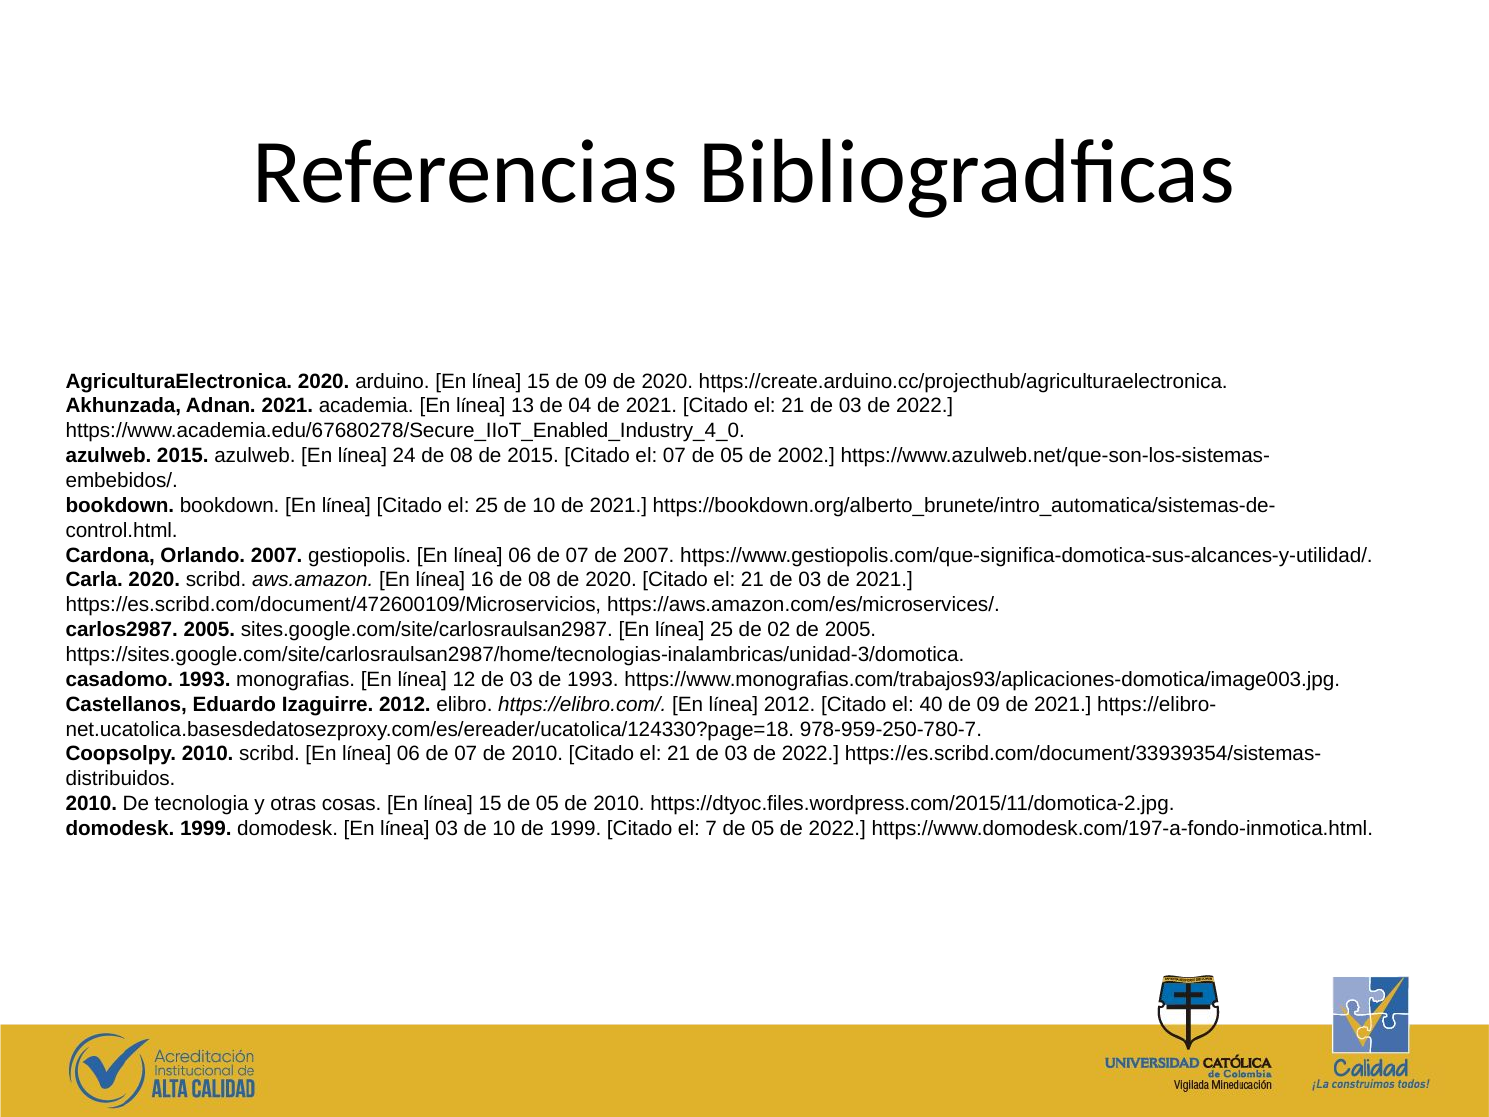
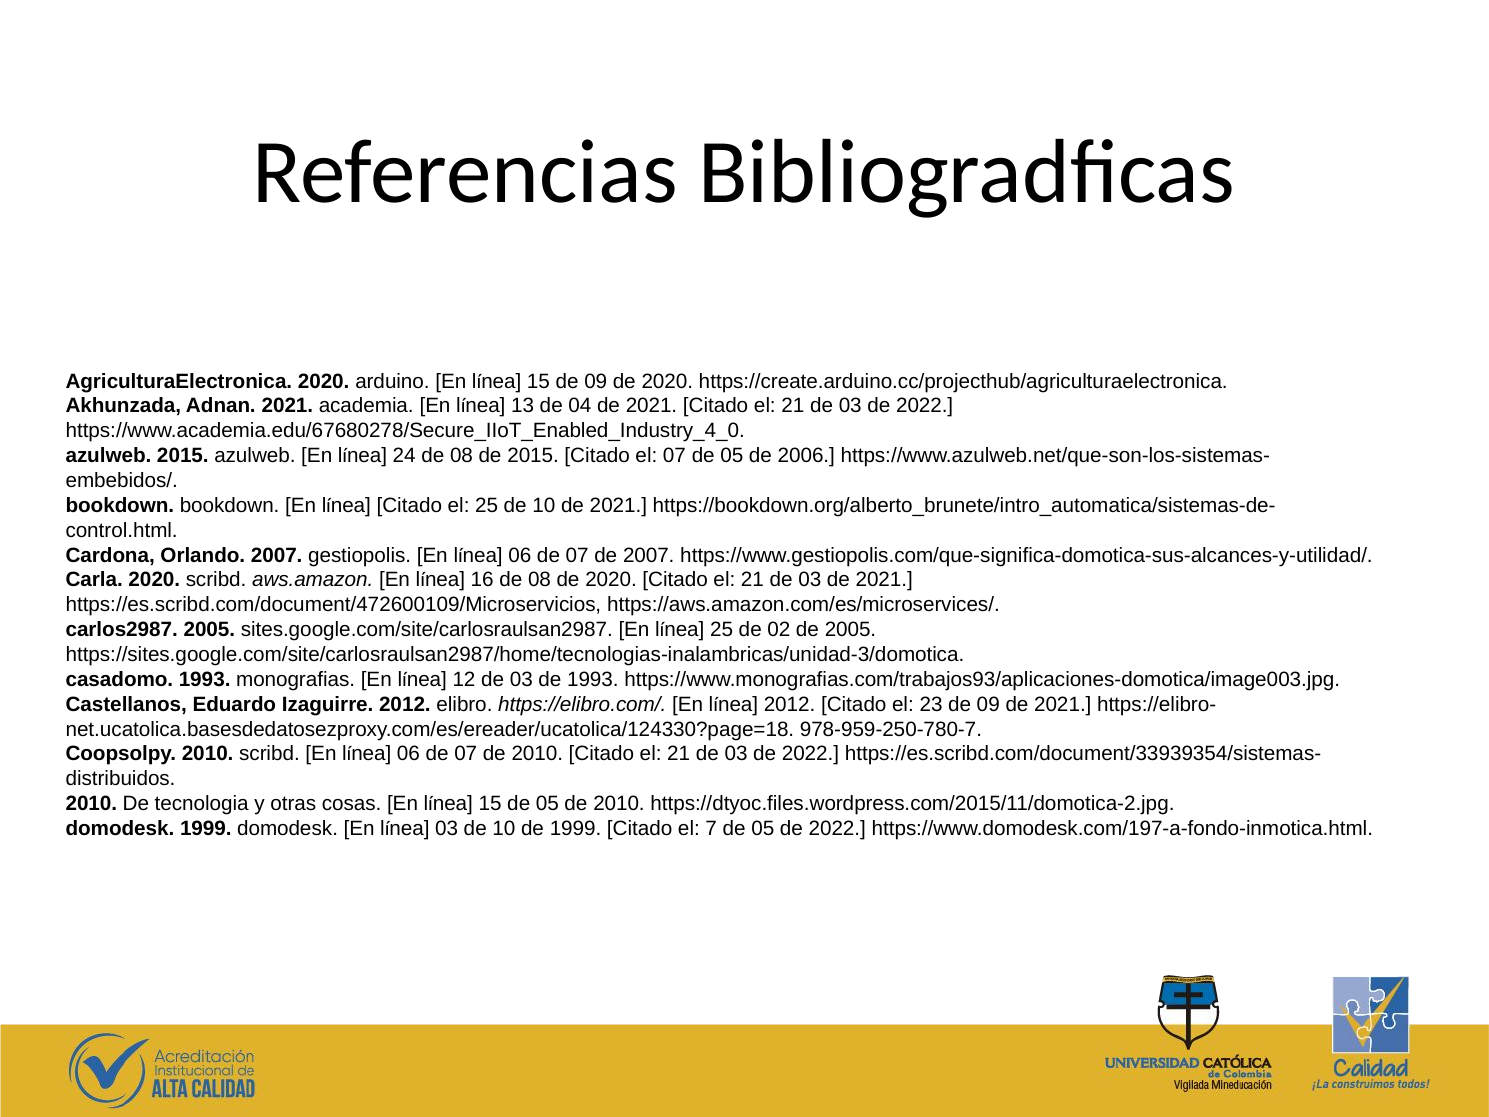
2002: 2002 -> 2006 (806, 456)
40: 40 -> 23 (931, 704)
